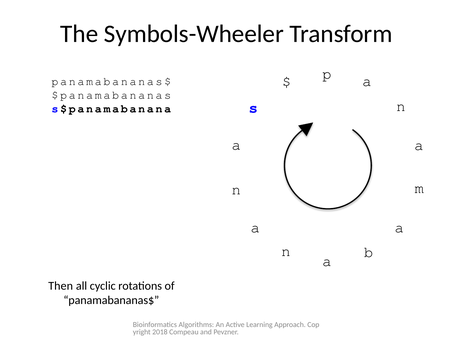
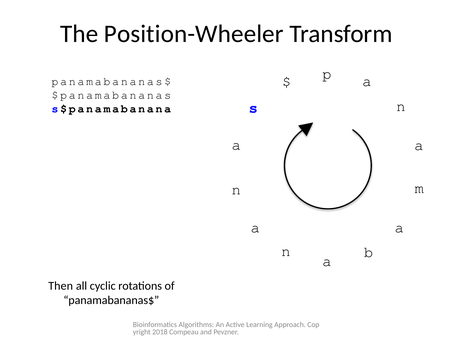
Symbols-Wheeler: Symbols-Wheeler -> Position-Wheeler (194, 34)
